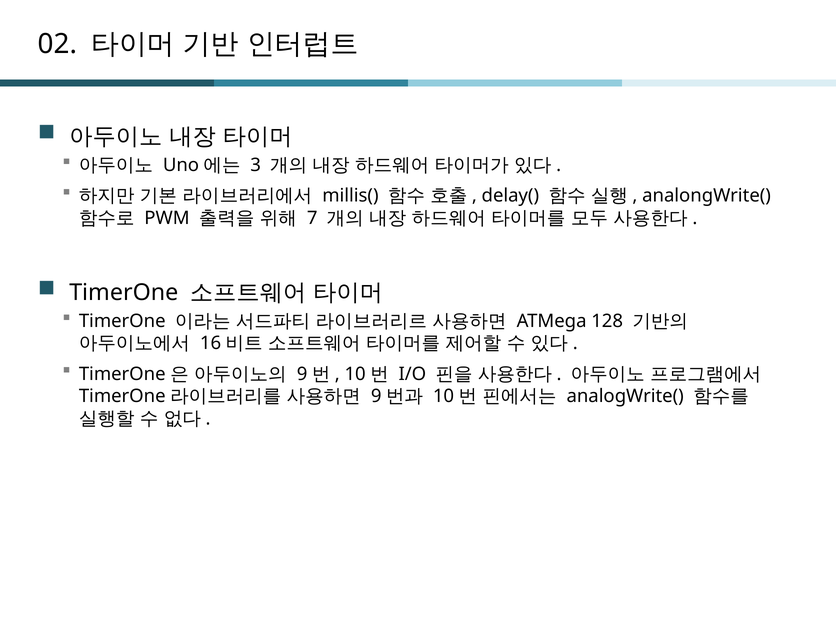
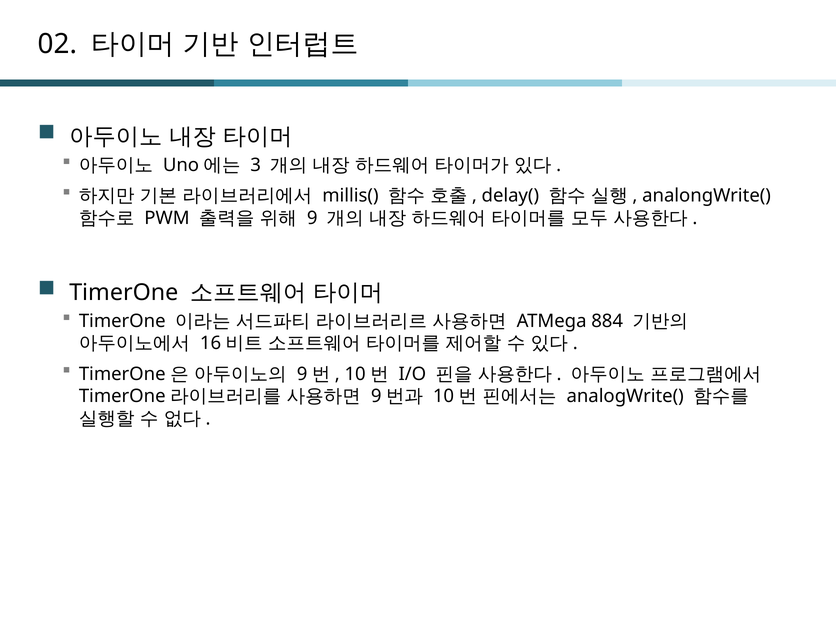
7: 7 -> 9 (312, 218)
128: 128 -> 884 (607, 321)
